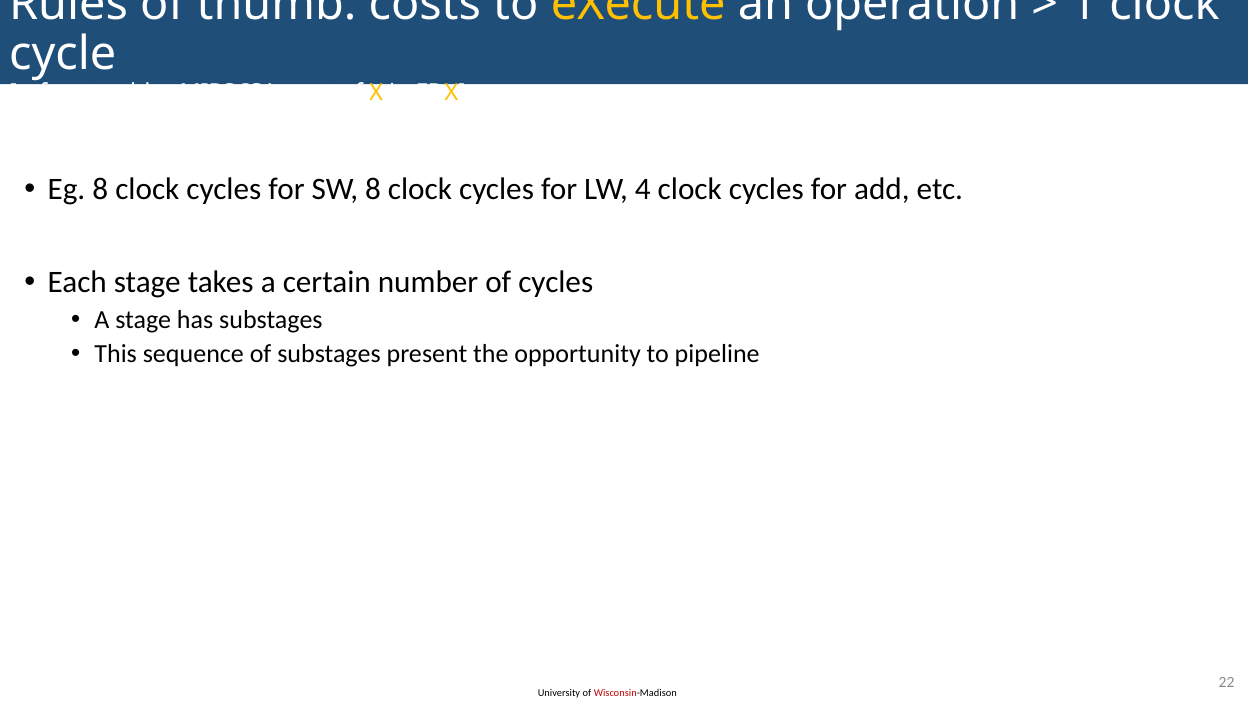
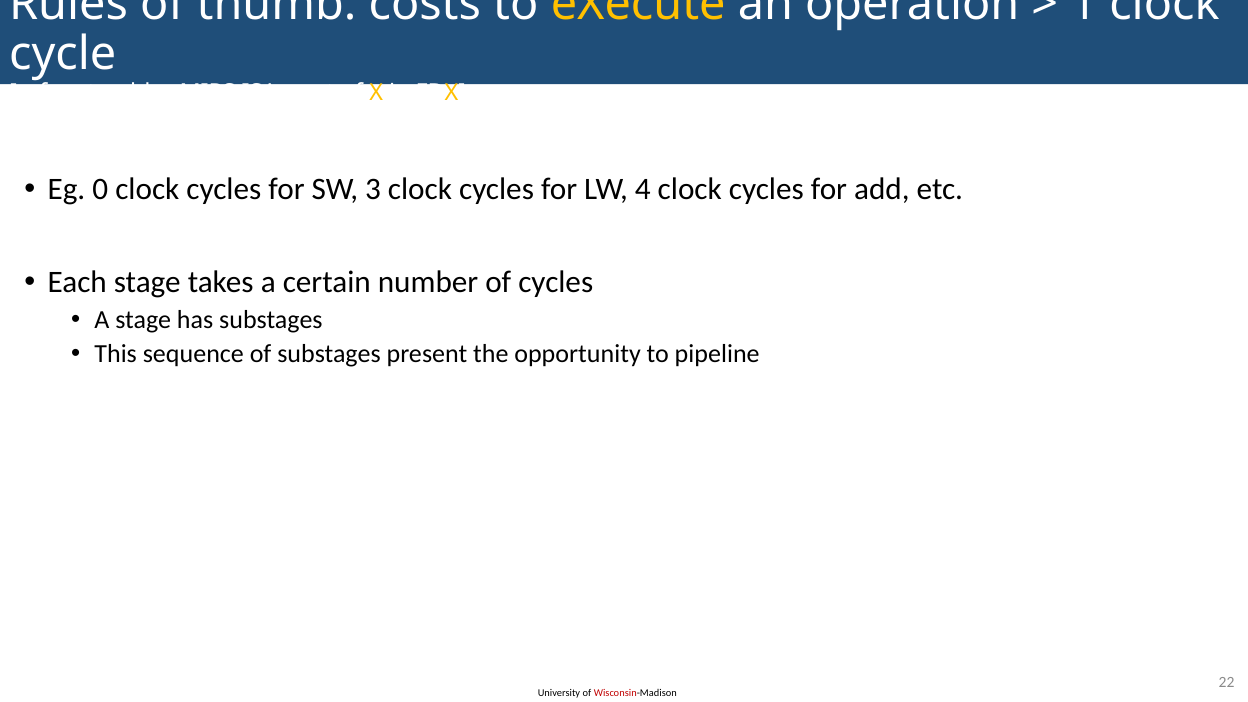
Eg 8: 8 -> 0 (100, 189)
SW 8: 8 -> 3 (373, 189)
